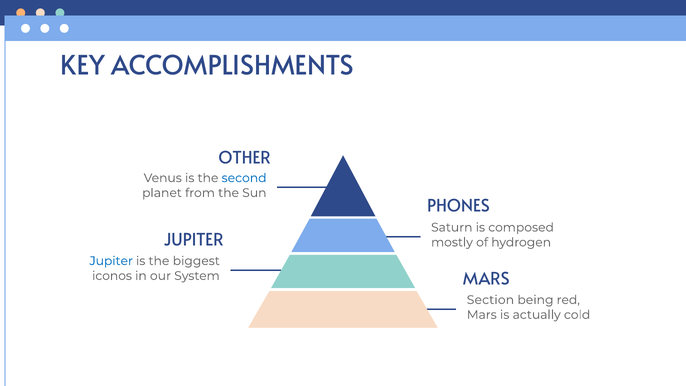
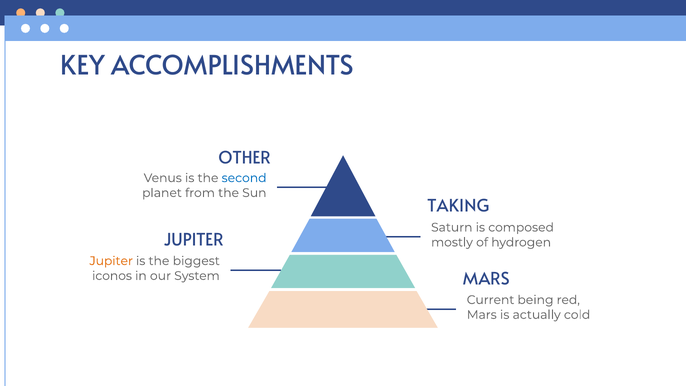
PHONES: PHONES -> TAKING (458, 206)
Jupiter colour: blue -> orange (111, 261)
Section: Section -> Current (491, 300)
